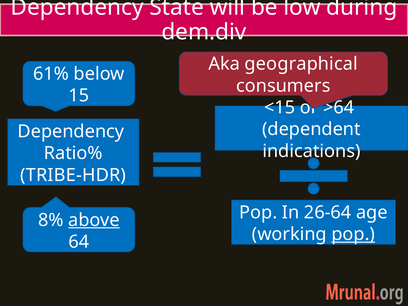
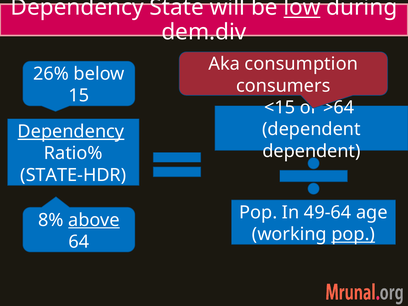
low underline: none -> present (302, 7)
geographical: geographical -> consumption (301, 64)
61%: 61% -> 26% (51, 74)
Dependency underline: none -> present (71, 132)
indications: indications -> dependent (311, 151)
TRIBE-HDR: TRIBE-HDR -> STATE-HDR (73, 175)
26-64: 26-64 -> 49-64 (328, 213)
